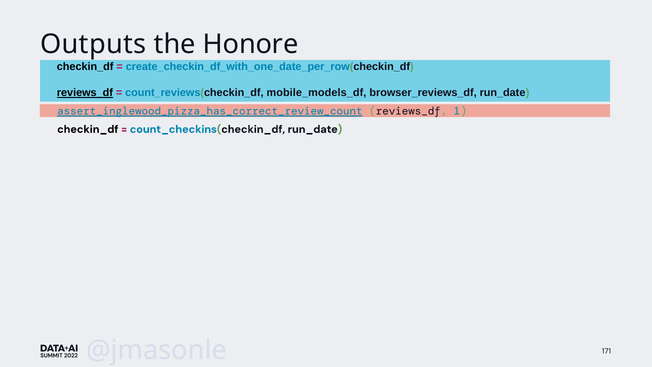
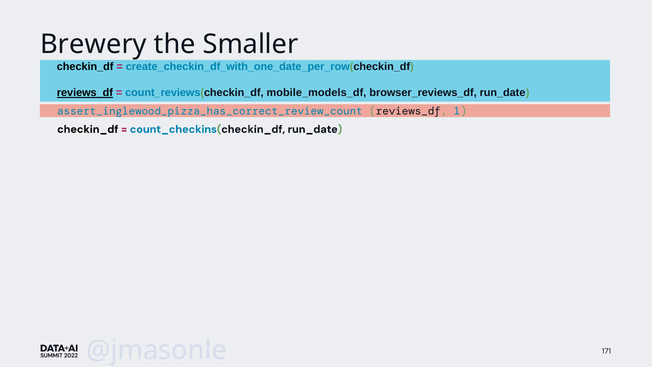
Outputs: Outputs -> Brewery (93, 44)
Honore: Honore -> Smaller (251, 44)
assert_inglewood_pizza_has_correct_review_count underline: present -> none (210, 111)
